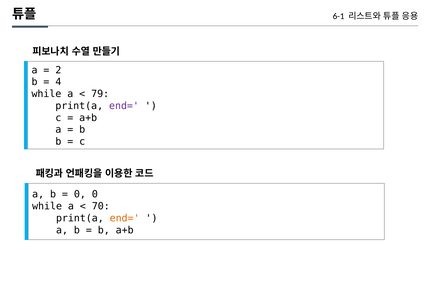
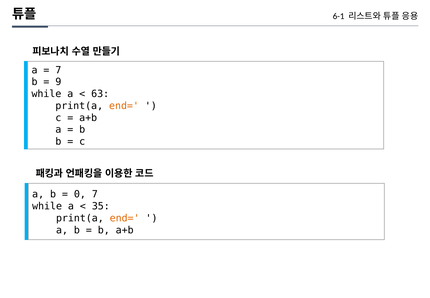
2: 2 -> 7 (58, 70)
4: 4 -> 9 (58, 82)
79: 79 -> 63 (100, 94)
end= colour: purple -> orange (124, 106)
0 0: 0 -> 7 (95, 194)
70: 70 -> 35 (101, 206)
